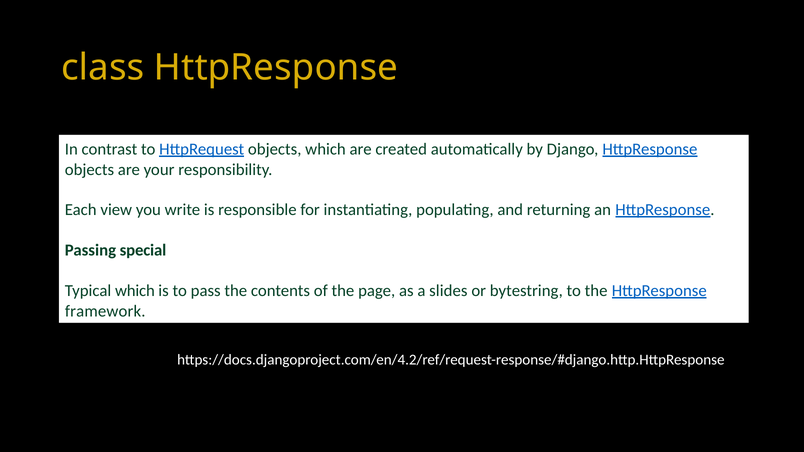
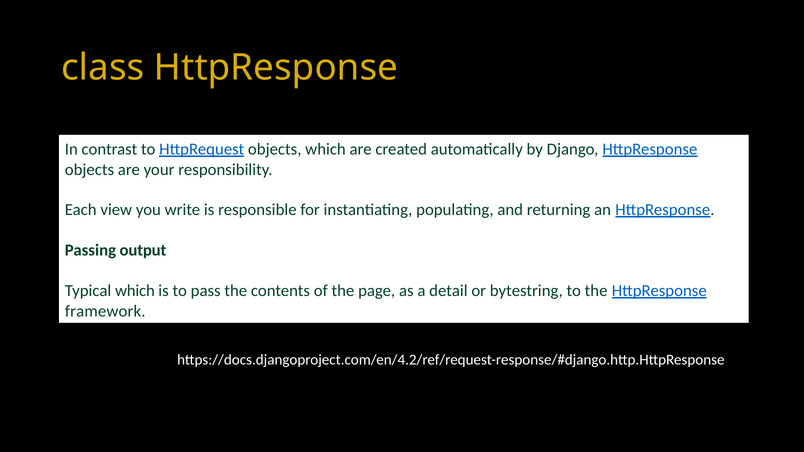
special: special -> output (143, 250)
slides: slides -> detail (448, 291)
